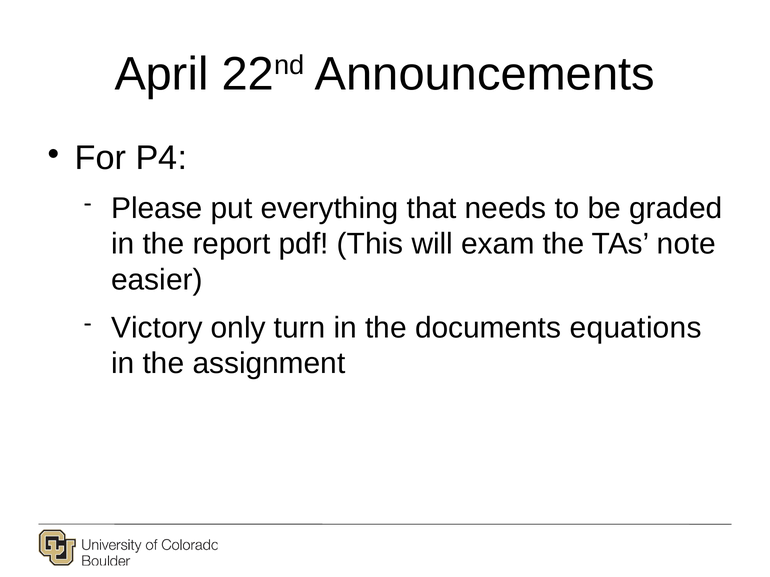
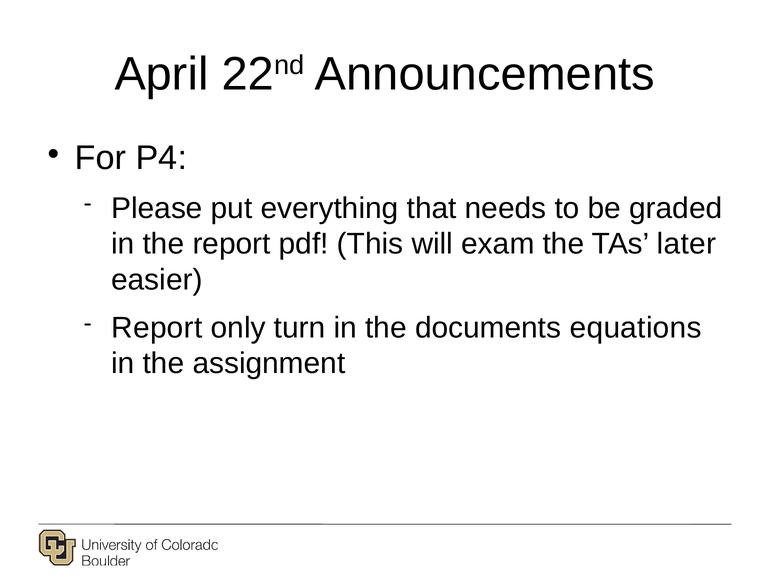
note: note -> later (686, 244)
Victory: Victory -> Report (157, 328)
